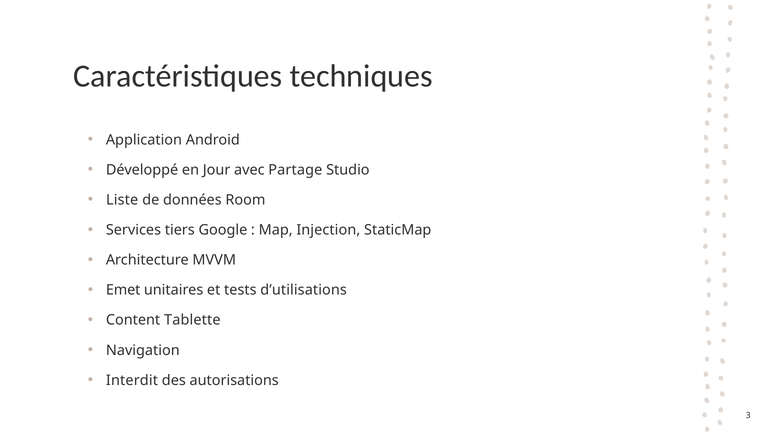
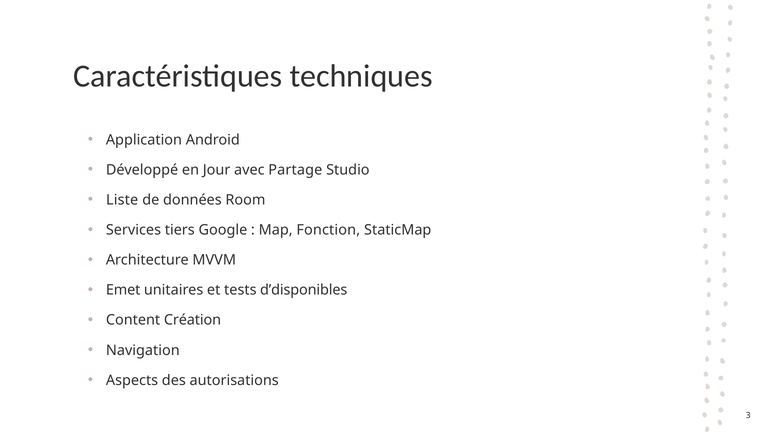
Injection: Injection -> Fonction (328, 230)
d’utilisations: d’utilisations -> d’disponibles (304, 290)
Tablette: Tablette -> Création (192, 320)
Interdit: Interdit -> Aspects (132, 380)
